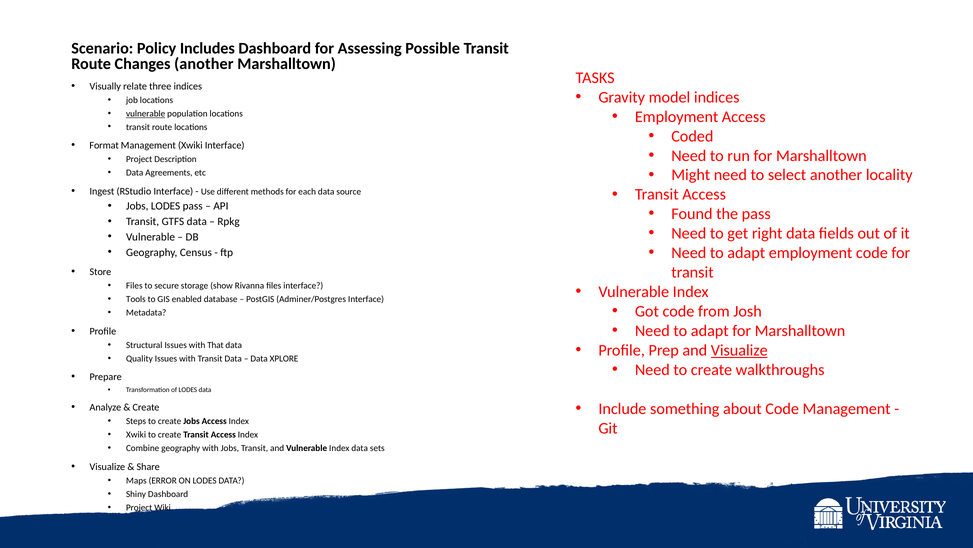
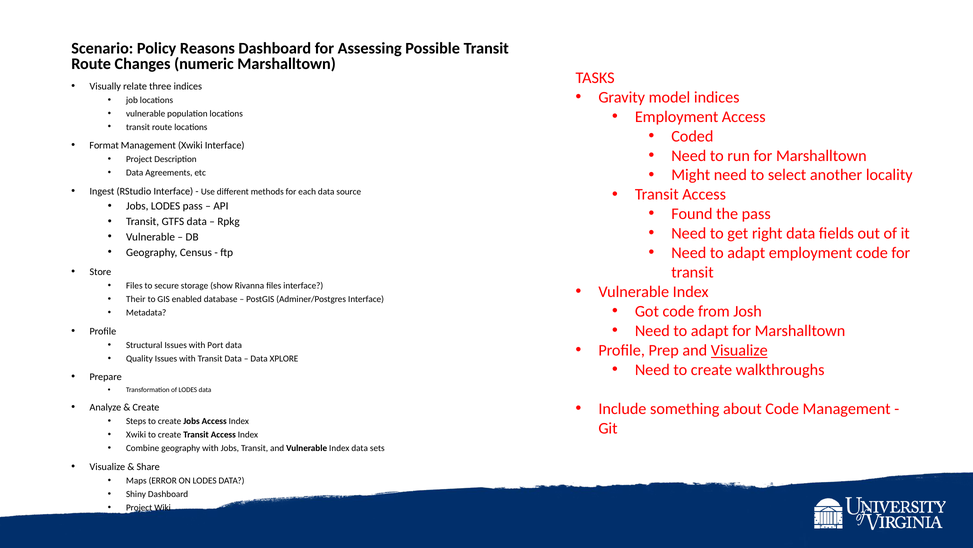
Includes: Includes -> Reasons (207, 48)
Changes another: another -> numeric (204, 64)
vulnerable underline: present -> none (146, 113)
Tools: Tools -> Their (136, 299)
That: That -> Port (215, 345)
